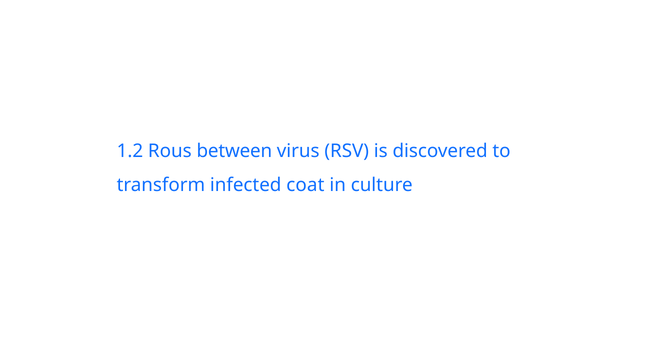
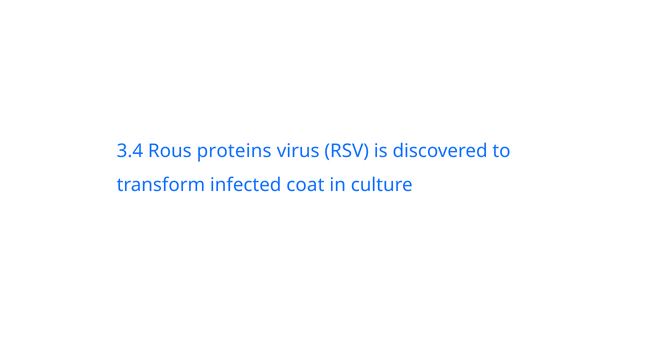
1.2: 1.2 -> 3.4 (130, 151)
between: between -> proteins (234, 151)
